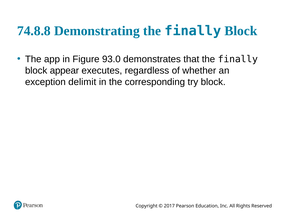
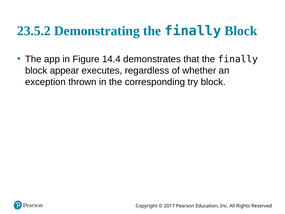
74.8.8: 74.8.8 -> 23.5.2 (34, 31)
93.0: 93.0 -> 14.4 (111, 59)
delimit: delimit -> thrown (82, 82)
